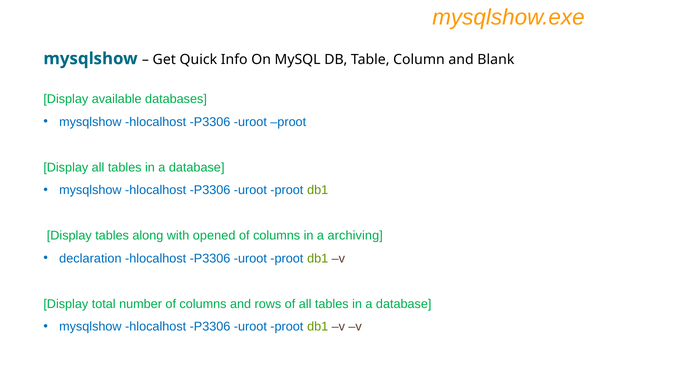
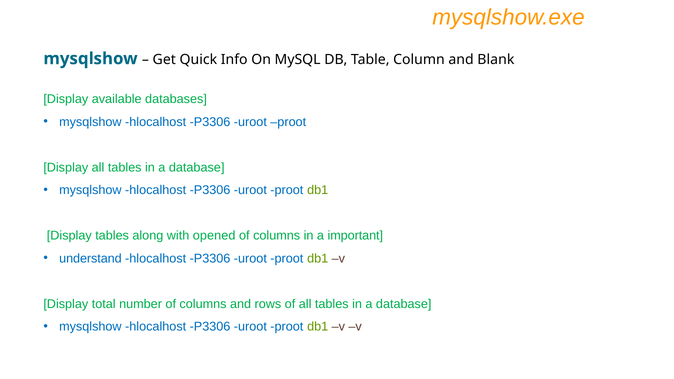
archiving: archiving -> important (355, 236)
declaration: declaration -> understand (90, 259)
